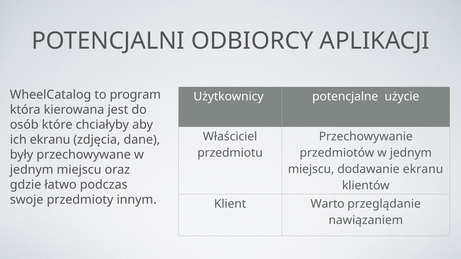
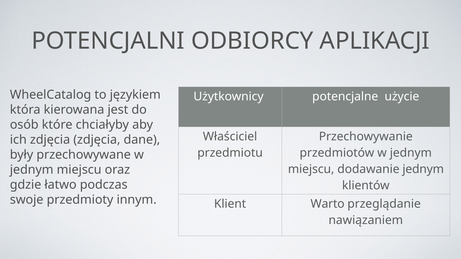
program: program -> językiem (135, 95)
ich ekranu: ekranu -> zdjęcia (50, 140)
dodawanie ekranu: ekranu -> jednym (423, 170)
